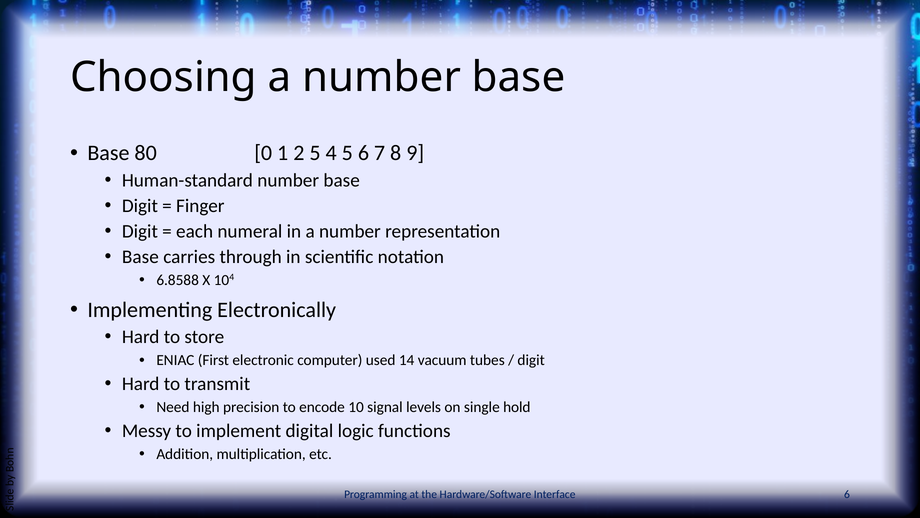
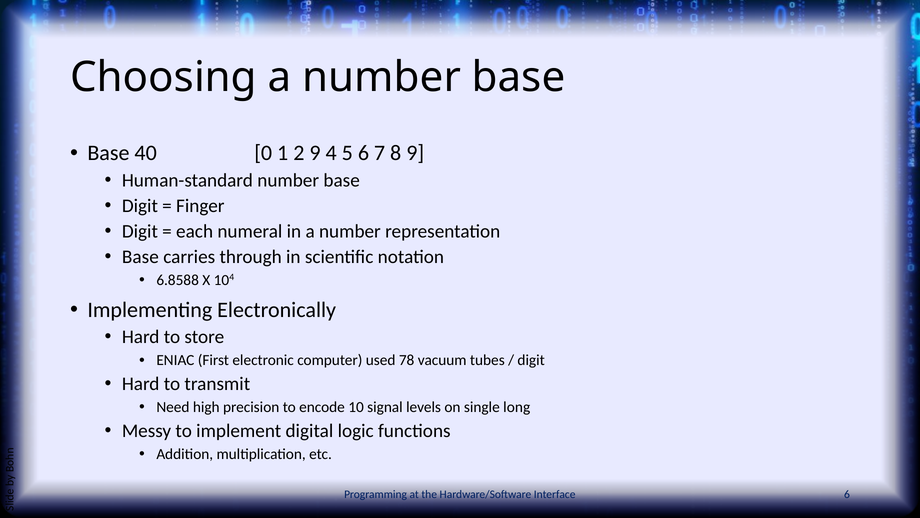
80: 80 -> 40 (146, 153)
2 5: 5 -> 9 (315, 153)
14: 14 -> 78 (407, 360)
hold: hold -> long (517, 407)
